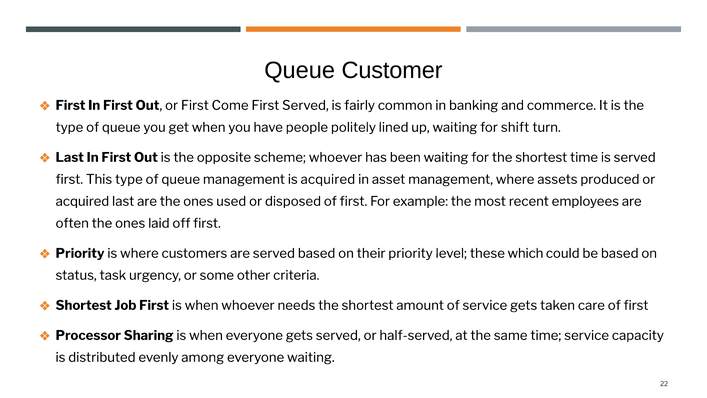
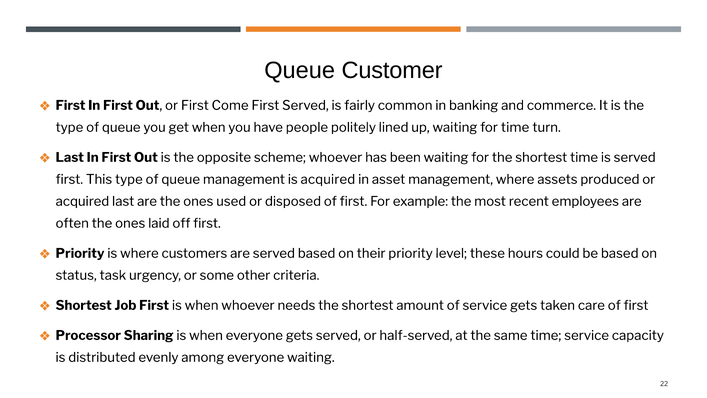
for shift: shift -> time (515, 127)
which: which -> hours (525, 253)
